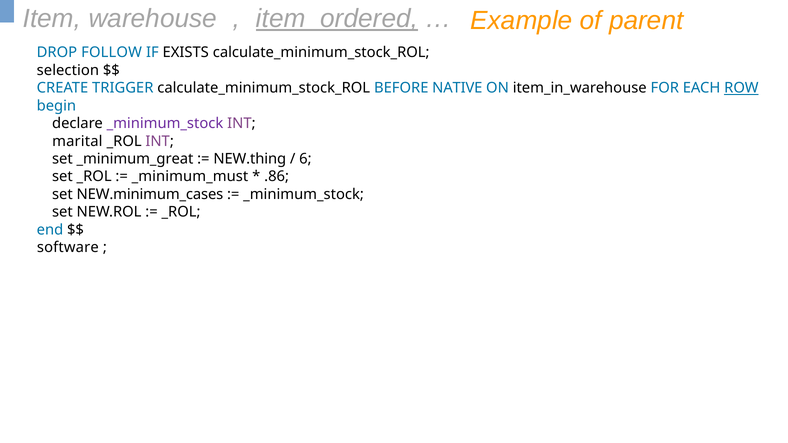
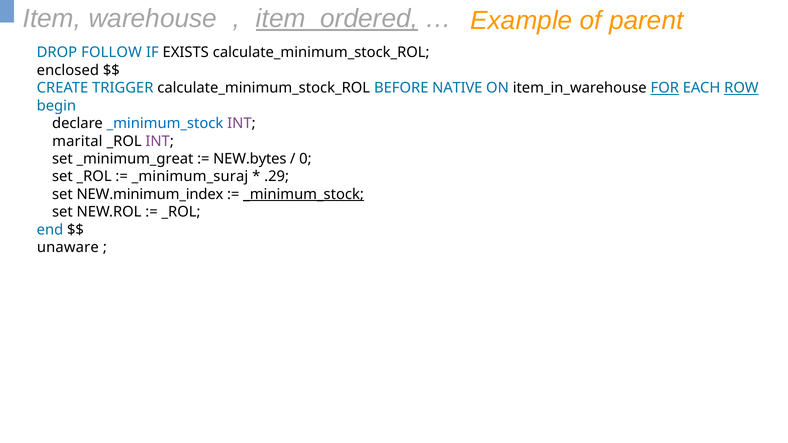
selection: selection -> enclosed (68, 70)
FOR underline: none -> present (665, 88)
_minimum_stock colour: purple -> blue (165, 124)
NEW.thing: NEW.thing -> NEW.bytes (250, 159)
6: 6 -> 0 (305, 159)
_minimum_must: _minimum_must -> _minimum_suraj (190, 177)
.86: .86 -> .29 (277, 177)
NEW.minimum_cases: NEW.minimum_cases -> NEW.minimum_index (150, 194)
_minimum_stock underline: none -> present (304, 194)
software: software -> unaware (68, 248)
